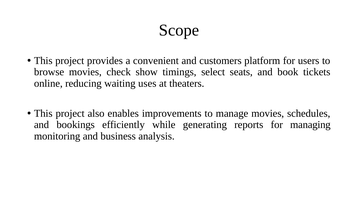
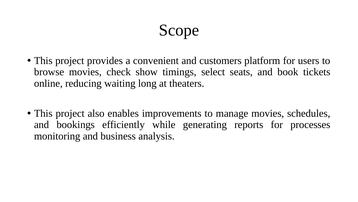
uses: uses -> long (147, 83)
managing: managing -> processes (310, 124)
